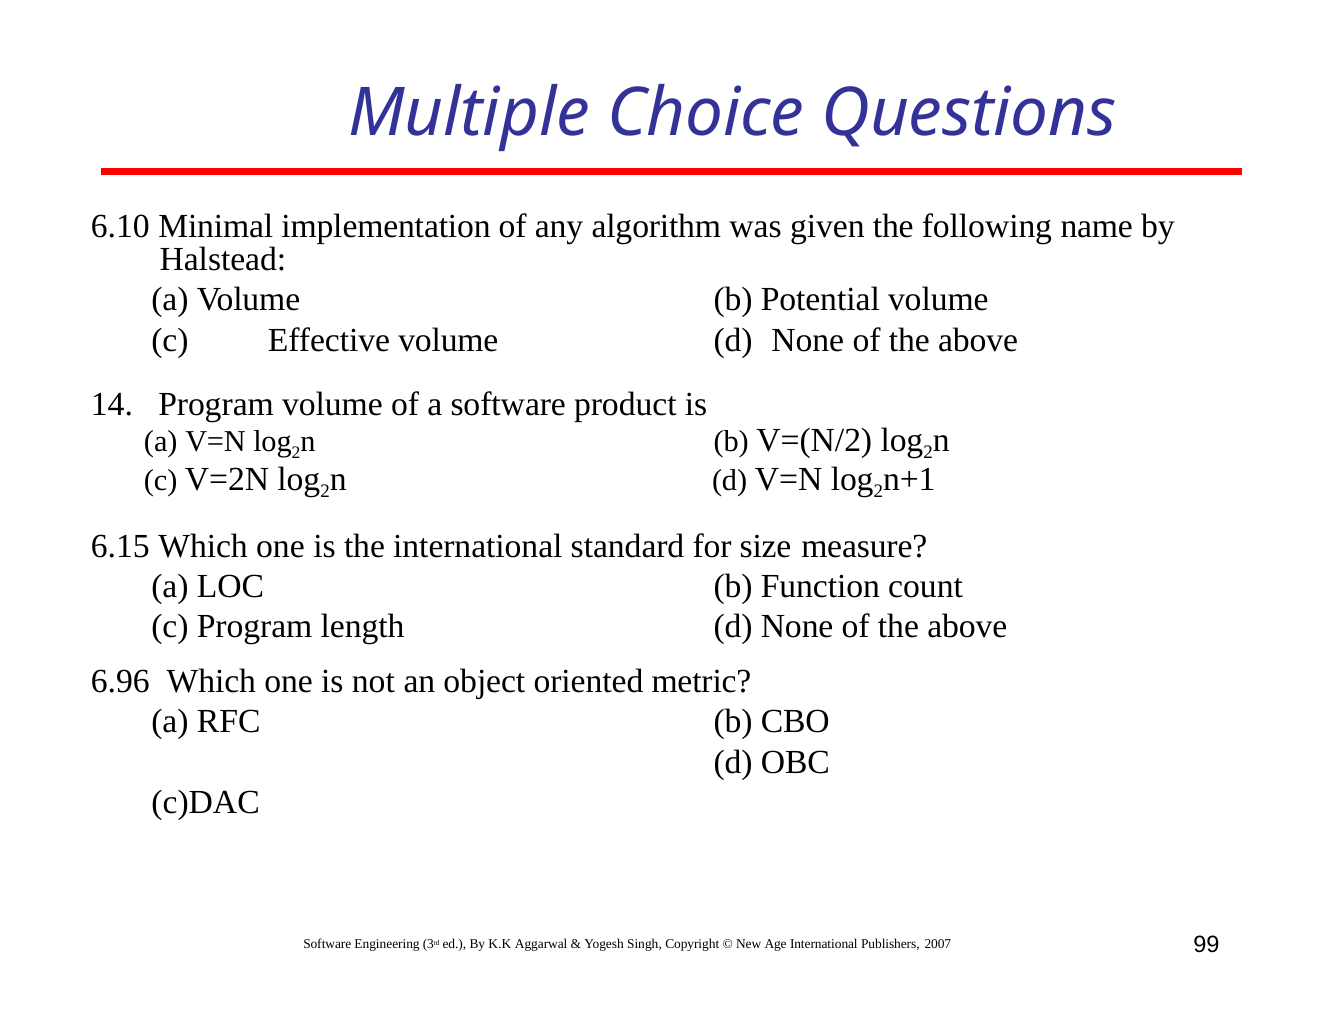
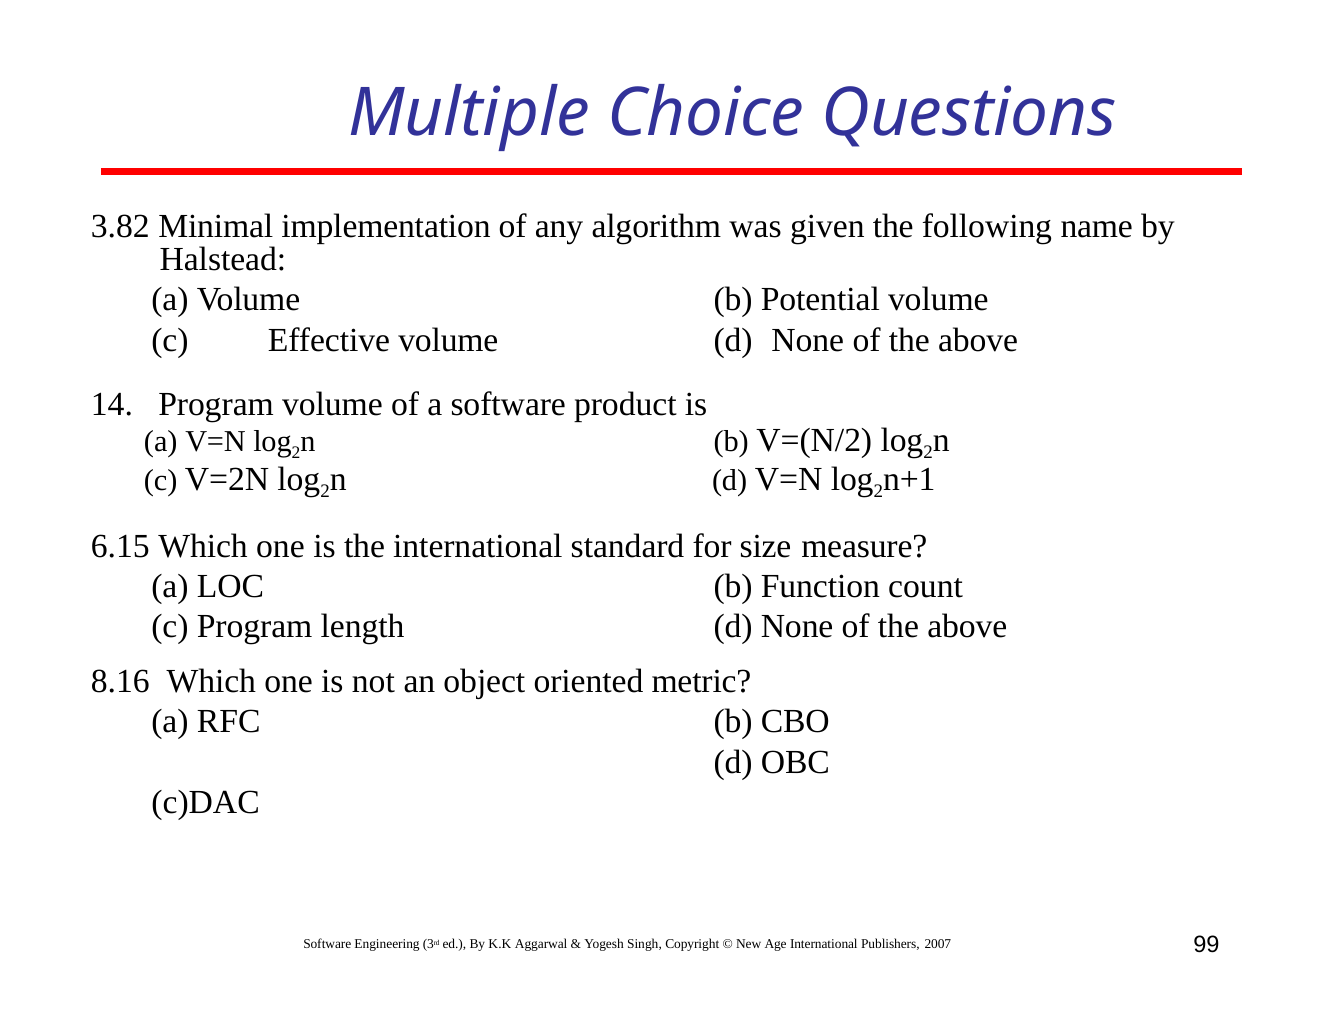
6.10: 6.10 -> 3.82 (120, 227)
6.96: 6.96 -> 8.16 (120, 681)
